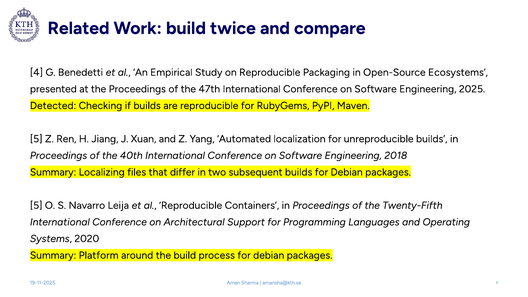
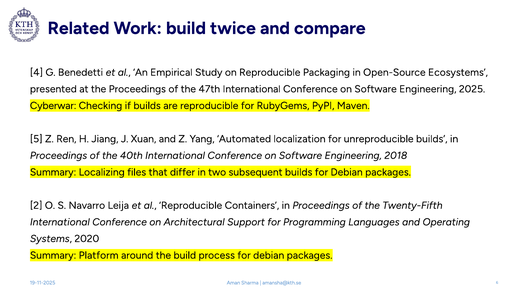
Detected: Detected -> Cyberwar (53, 106)
5: 5 -> 2 (36, 205)
